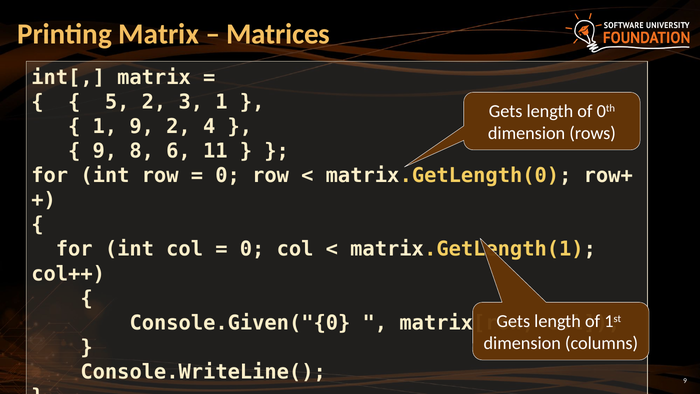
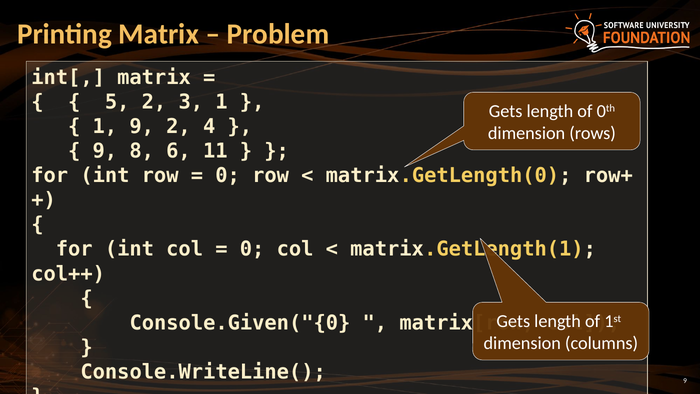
Matrices: Matrices -> Problem (278, 34)
